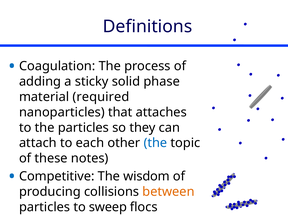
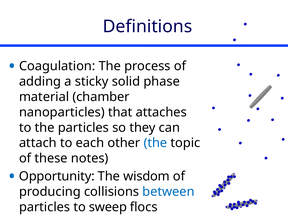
required: required -> chamber (101, 97)
Competitive: Competitive -> Opportunity (57, 176)
between colour: orange -> blue (168, 192)
